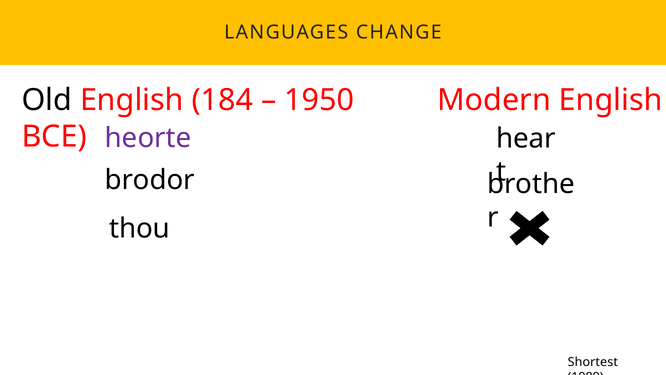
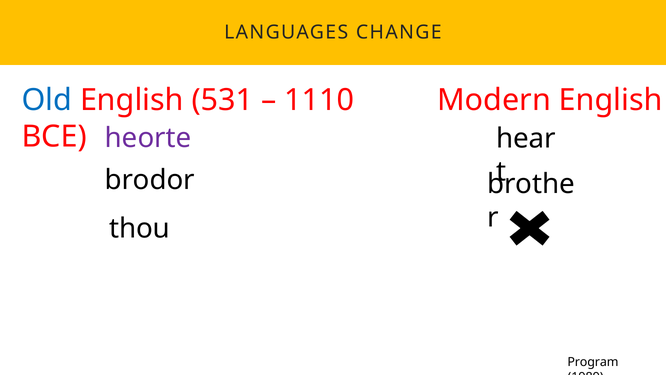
Old colour: black -> blue (47, 100)
184: 184 -> 531 (223, 100)
1950: 1950 -> 1110 (319, 100)
Shortest: Shortest -> Program (593, 362)
